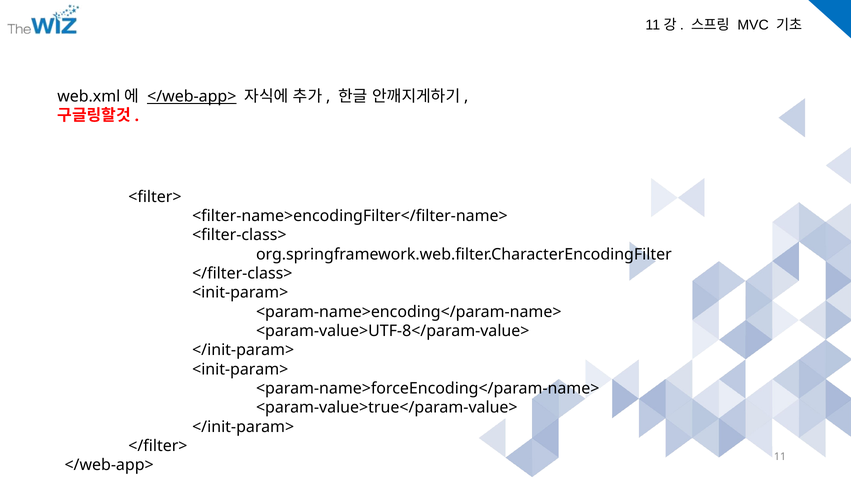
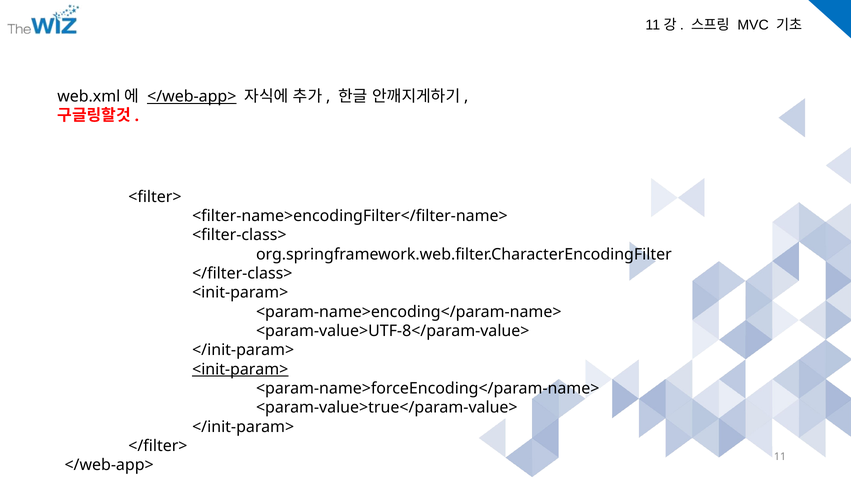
<init-param> underline: none -> present (240, 369)
